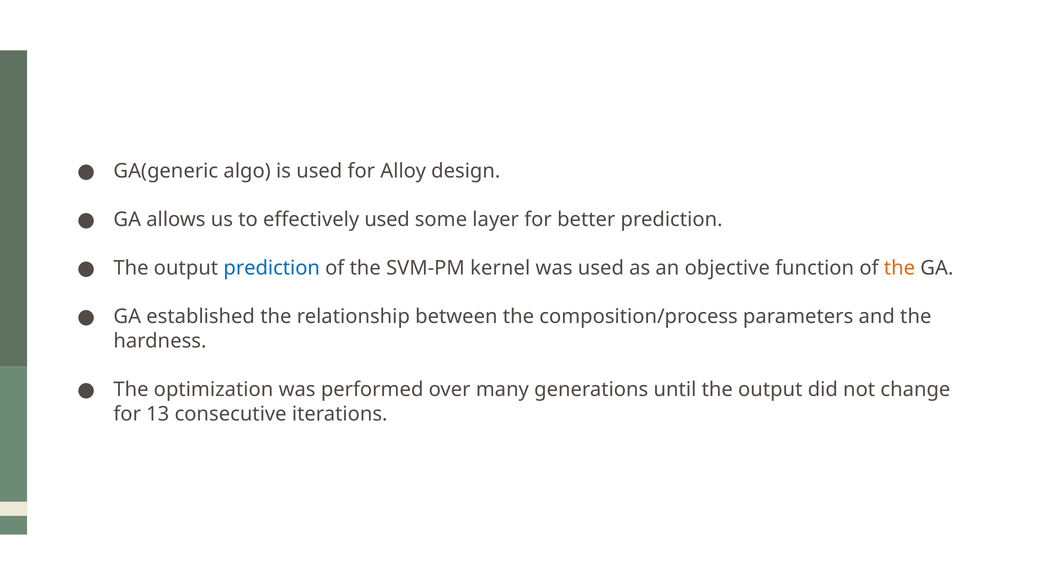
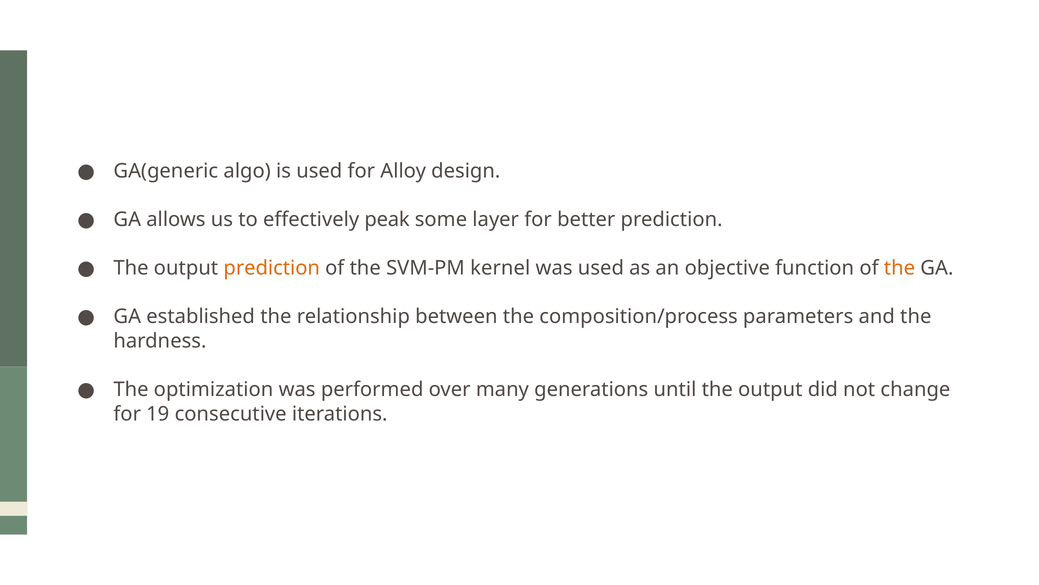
effectively used: used -> peak (387, 219)
prediction colour: blue -> orange (272, 268)
13: 13 -> 19 (158, 414)
